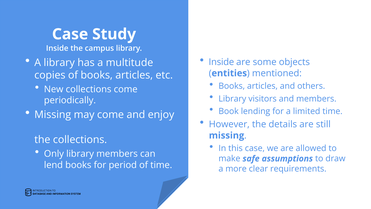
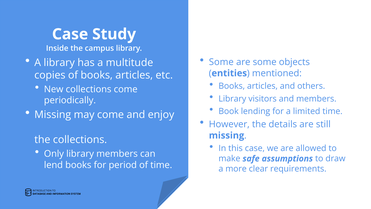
Inside: Inside -> Some (221, 62)
